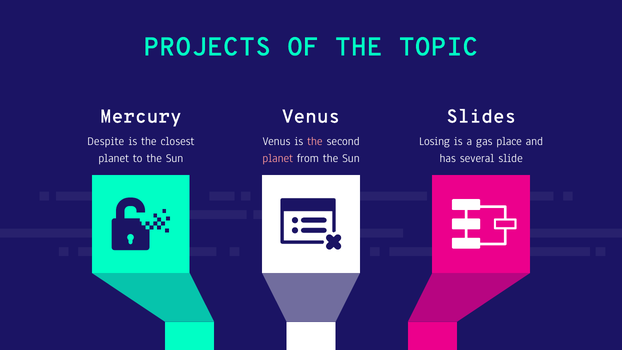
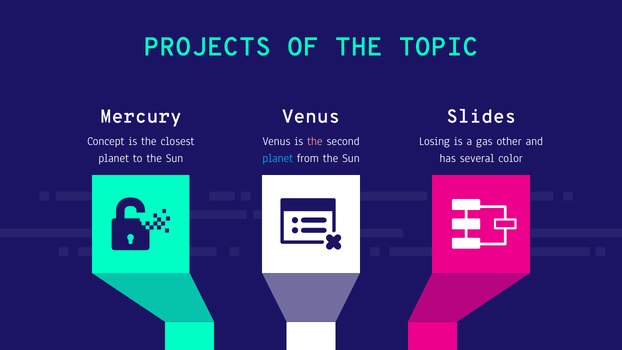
Despite: Despite -> Concept (106, 141)
place: place -> other (509, 141)
planet colour: pink -> light blue (278, 158)
slide: slide -> color (511, 158)
